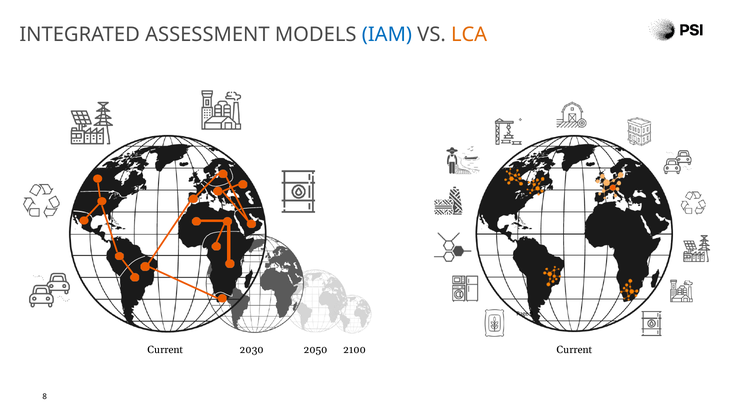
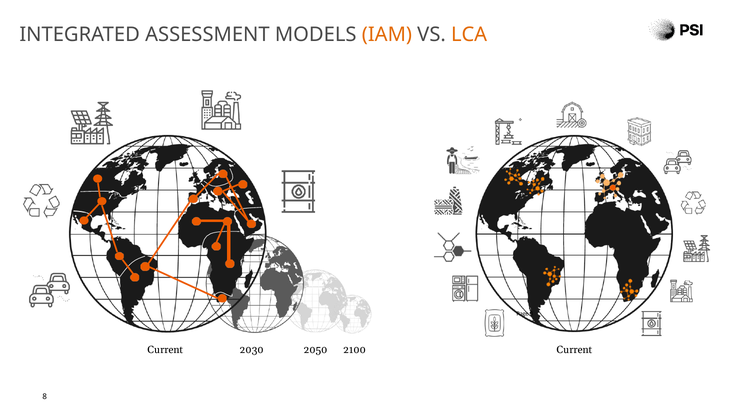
IAM colour: blue -> orange (387, 35)
